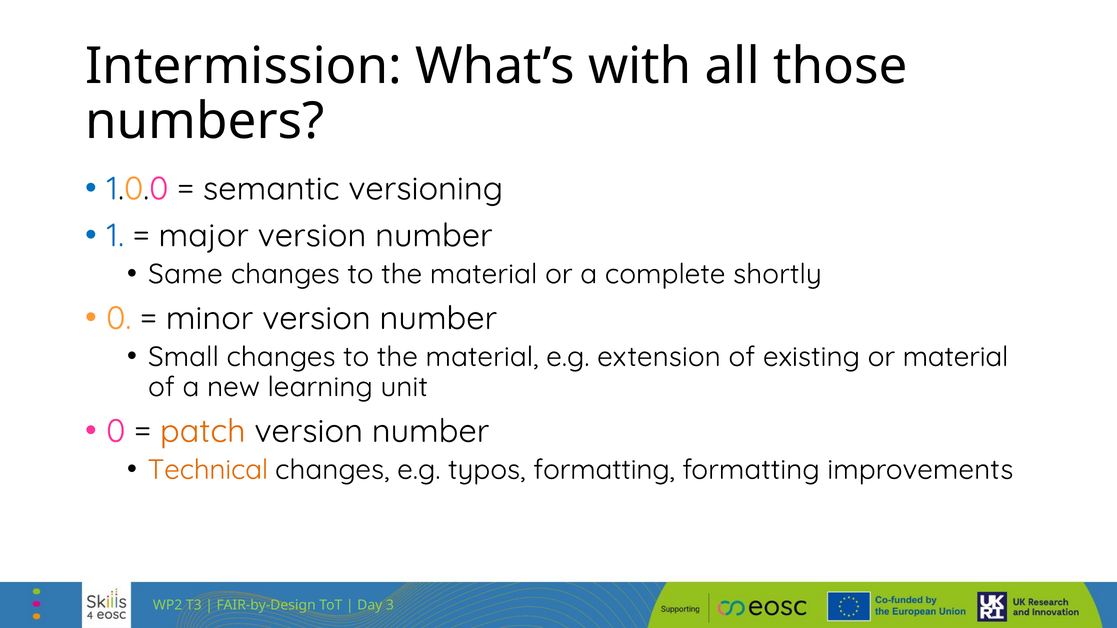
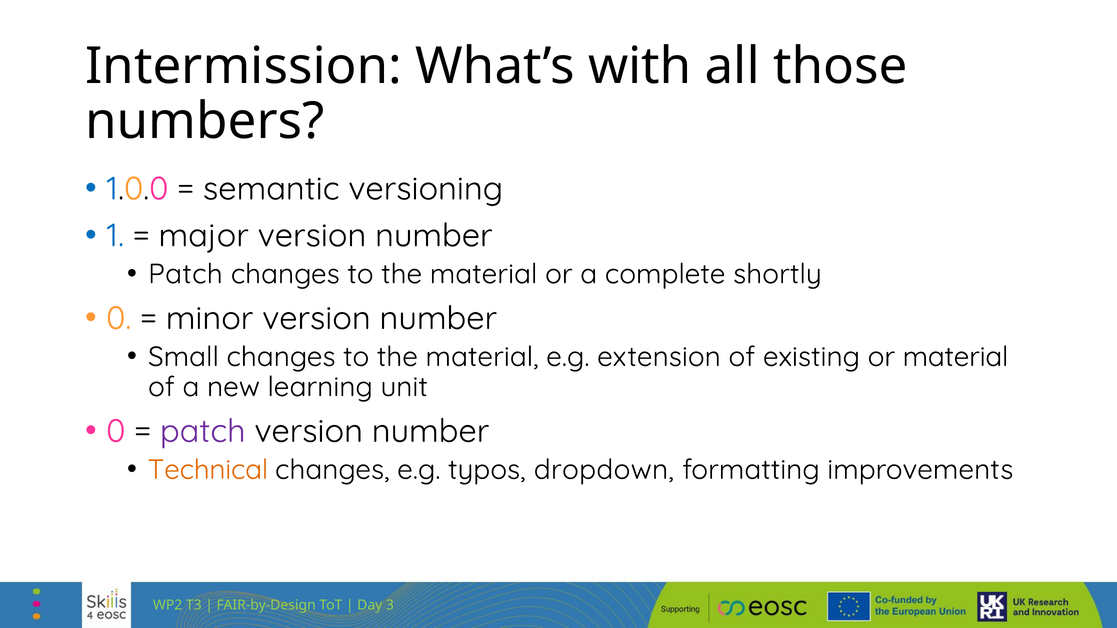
Same: Same -> Patch (185, 274)
patch colour: orange -> purple (203, 431)
typos formatting: formatting -> dropdown (604, 470)
